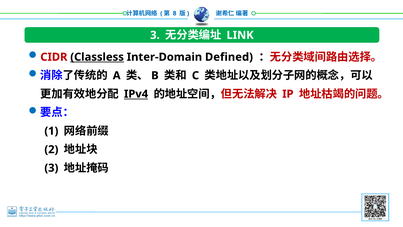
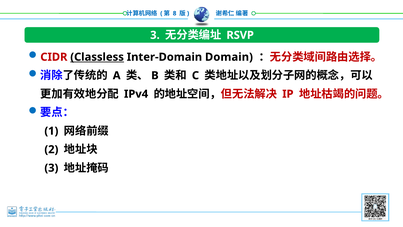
LINK: LINK -> RSVP (240, 35)
Defined: Defined -> Domain (229, 57)
IPv4 underline: present -> none (136, 94)
